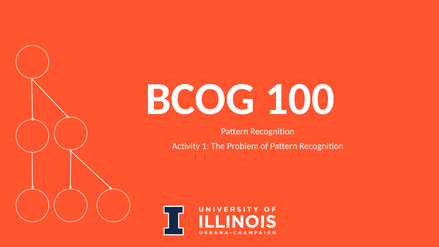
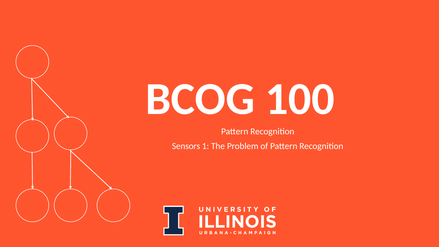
Activity: Activity -> Sensors (186, 146)
